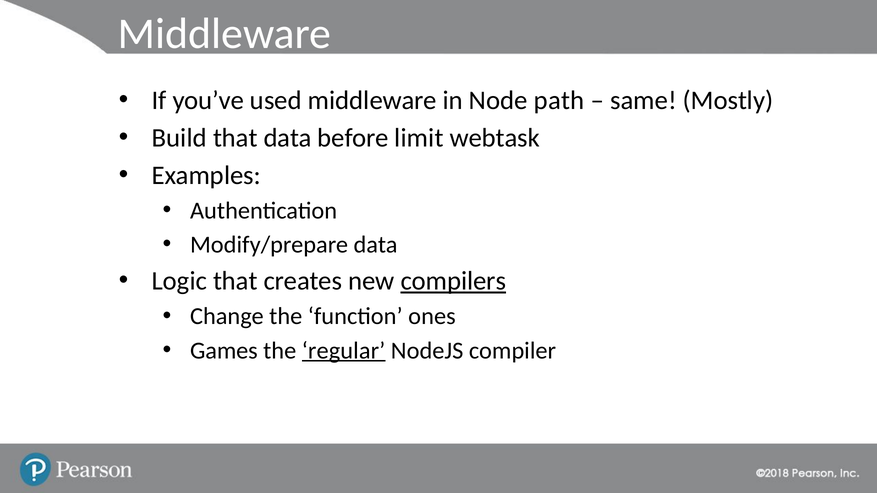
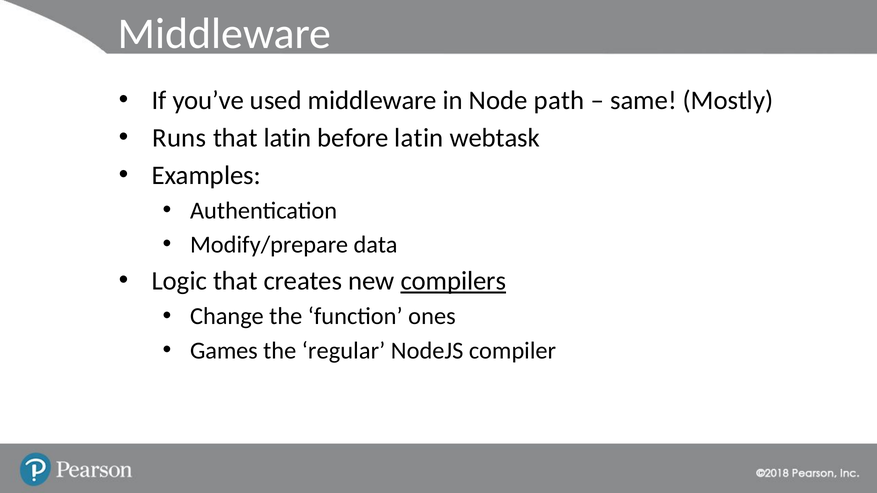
Build: Build -> Runs (179, 138)
that data: data -> latin (287, 138)
before limit: limit -> latin (419, 138)
regular underline: present -> none (344, 351)
